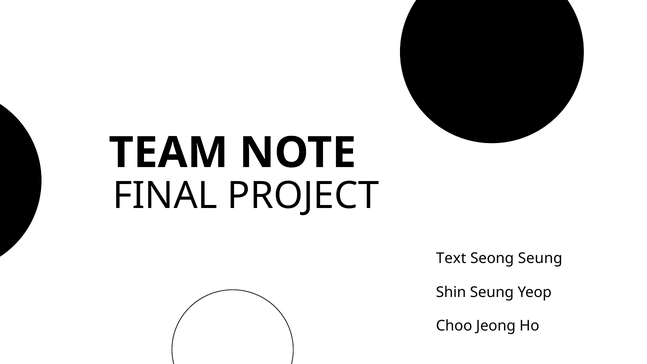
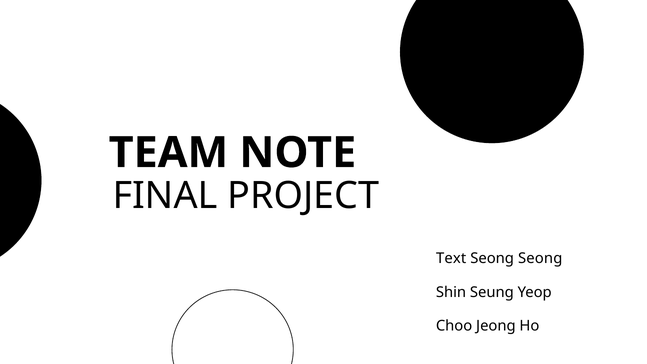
Seong Seung: Seung -> Seong (540, 259)
